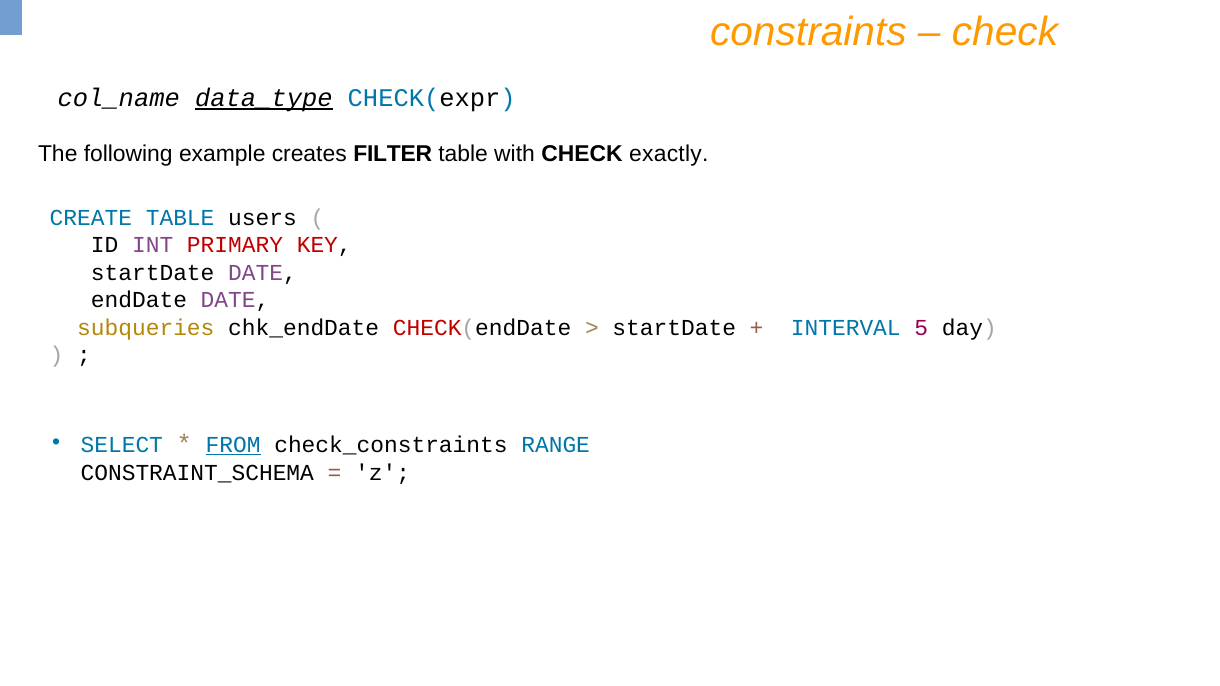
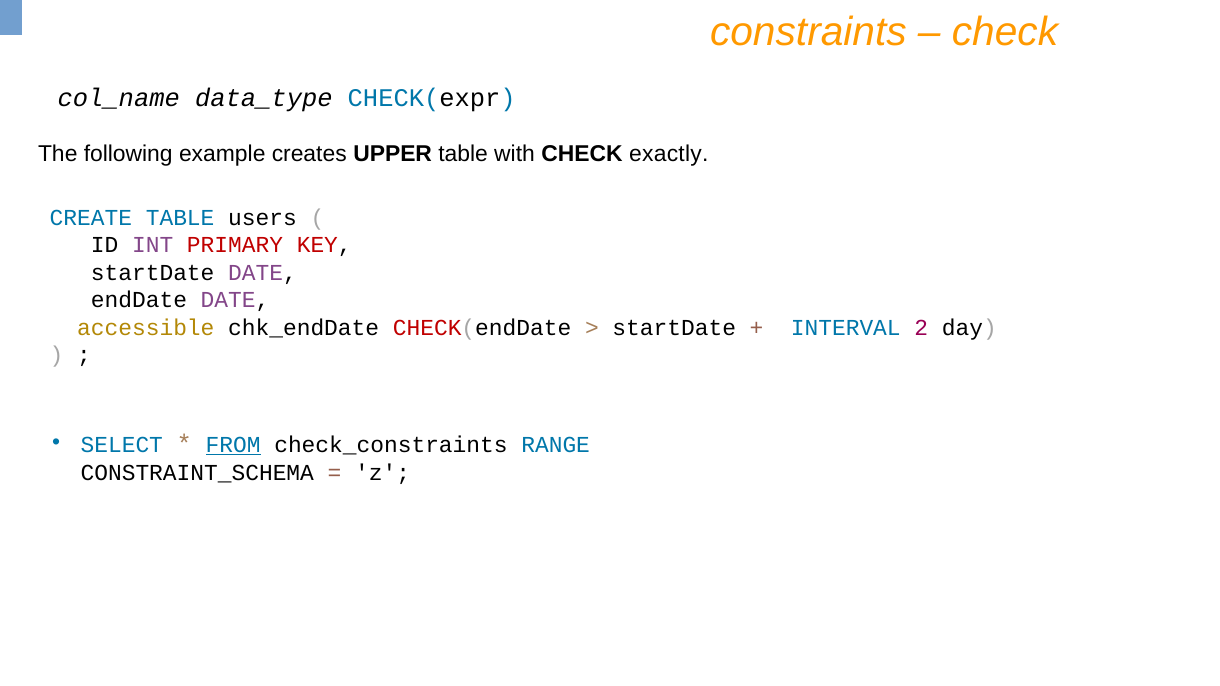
data_type underline: present -> none (264, 98)
FILTER: FILTER -> UPPER (393, 154)
subqueries: subqueries -> accessible (146, 328)
5: 5 -> 2 (921, 328)
